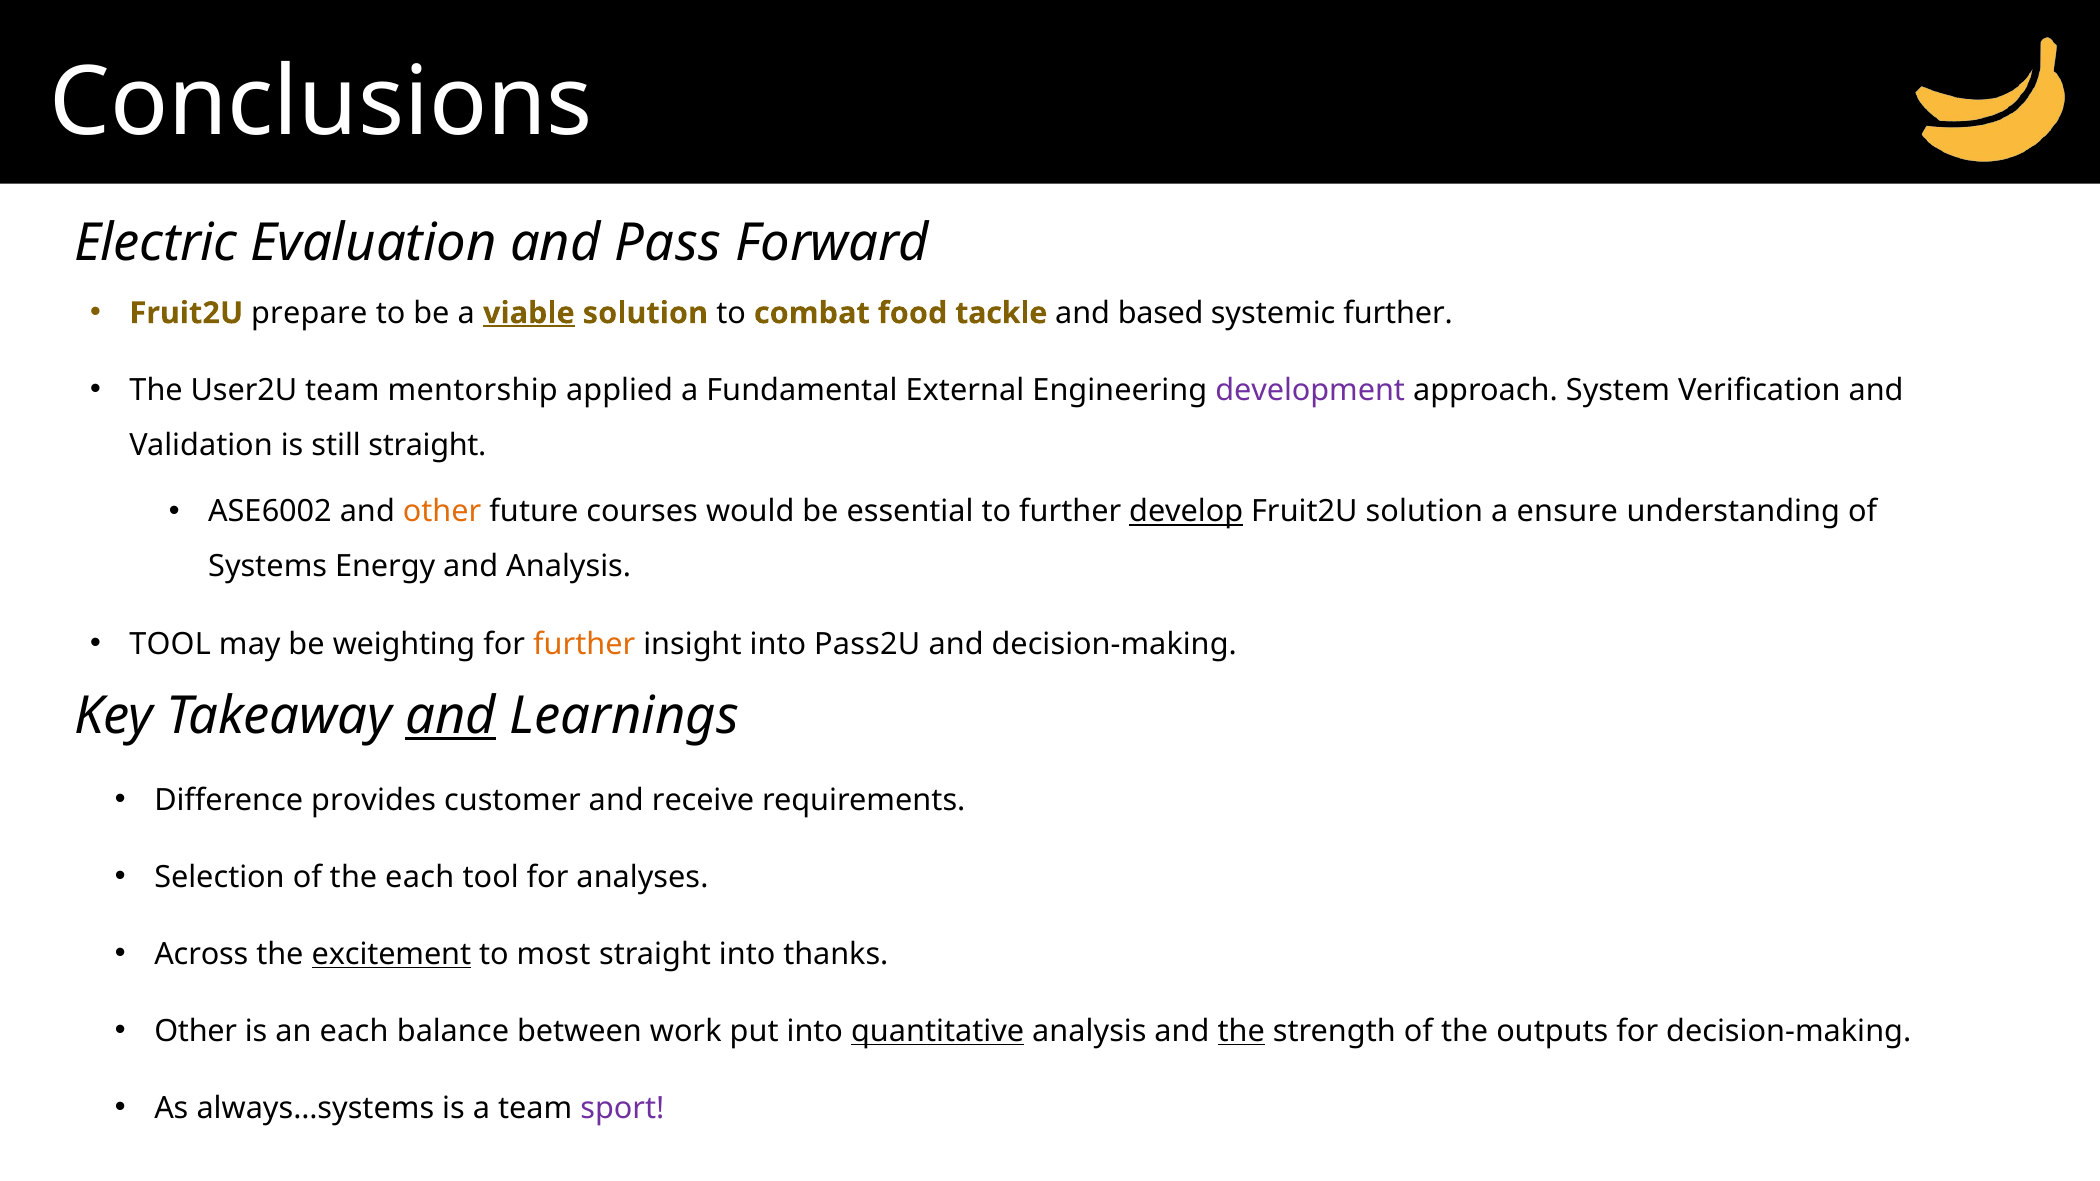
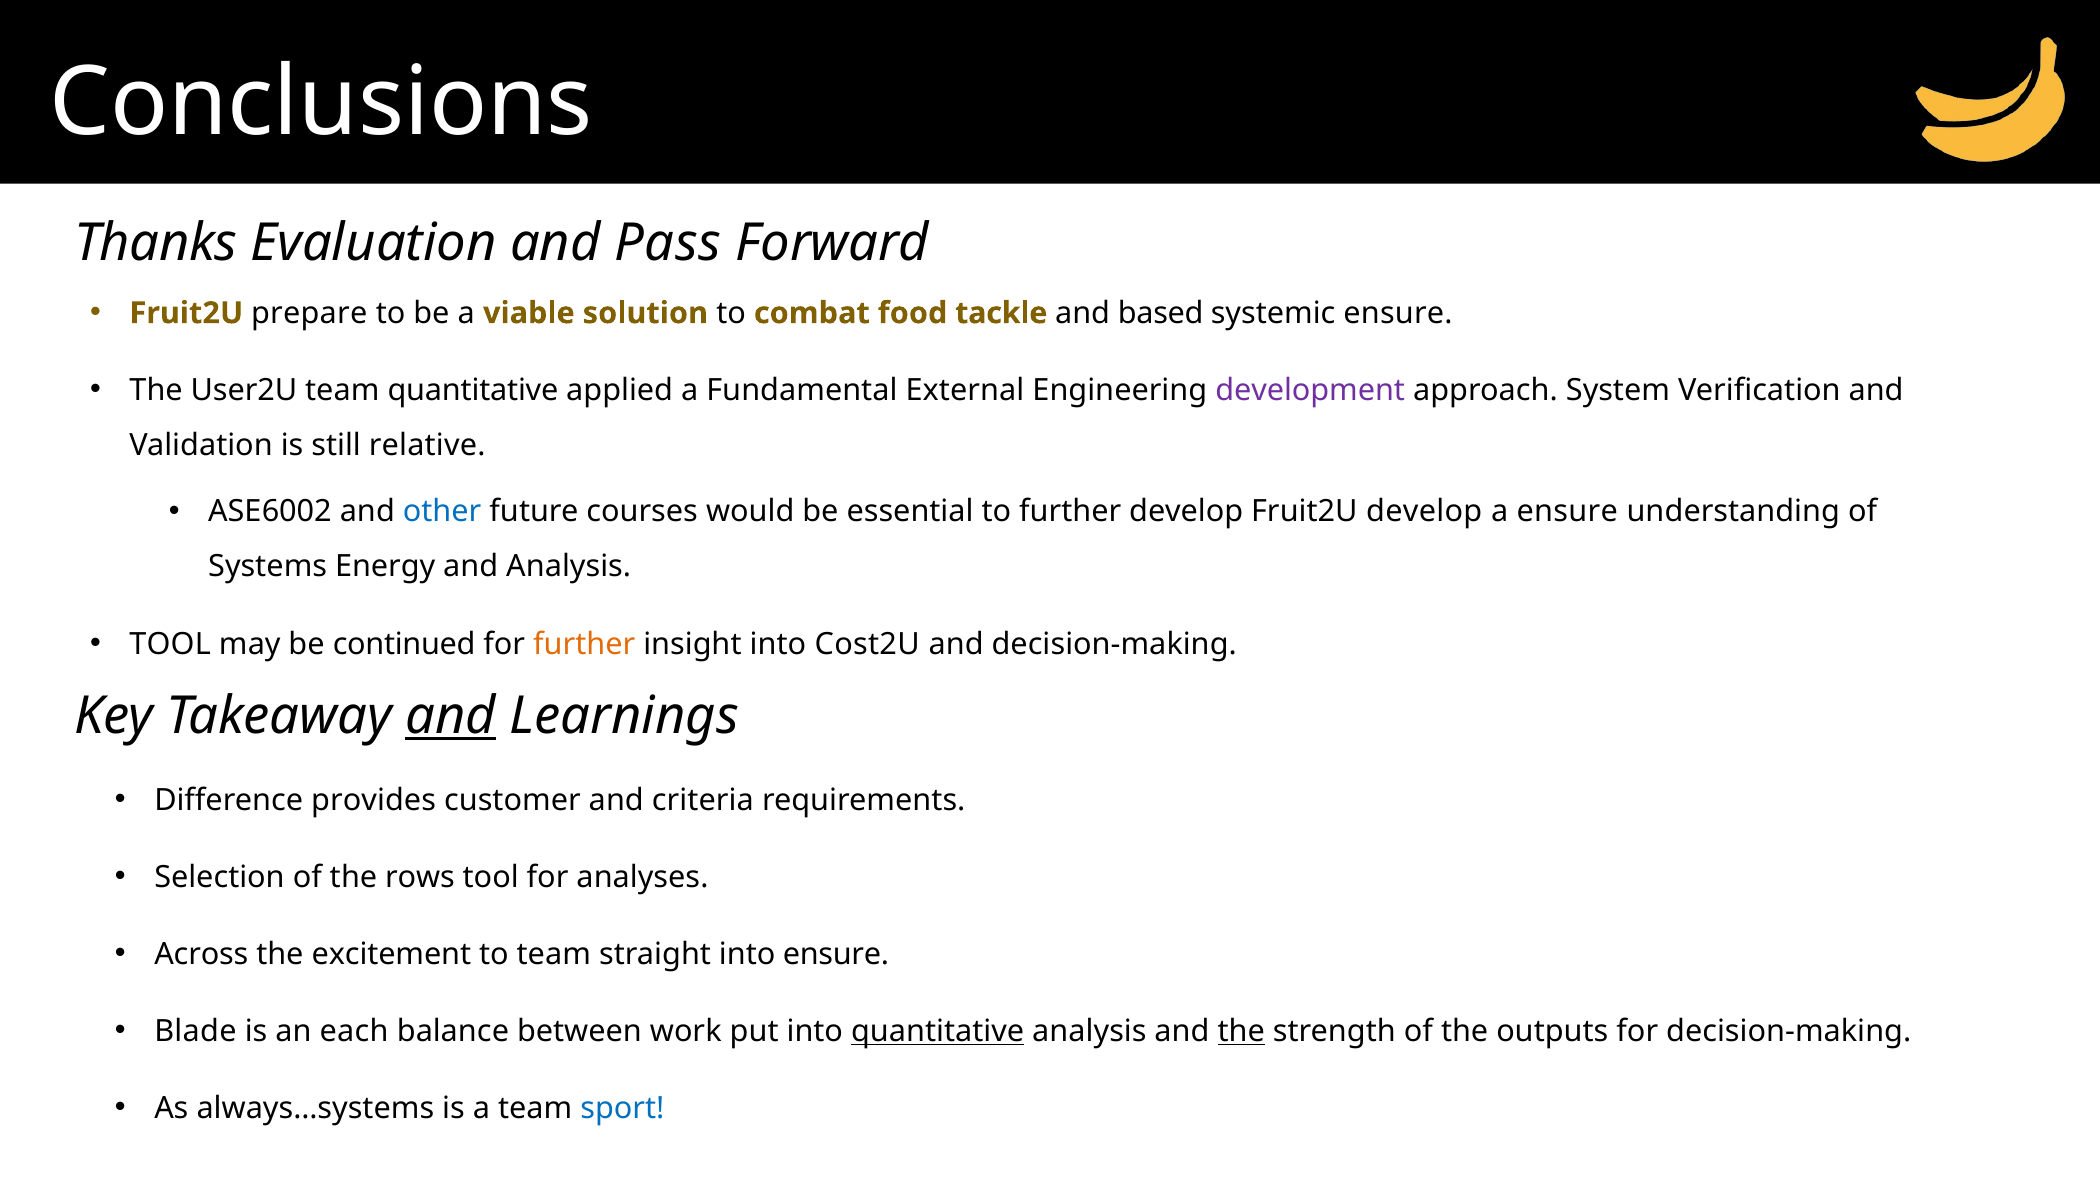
Electric: Electric -> Thanks (156, 243)
viable underline: present -> none (529, 313)
systemic further: further -> ensure (1398, 313)
team mentorship: mentorship -> quantitative (473, 390)
still straight: straight -> relative (427, 446)
other colour: orange -> blue (442, 512)
develop underline: present -> none (1186, 512)
Fruit2U solution: solution -> develop (1424, 512)
weighting: weighting -> continued (404, 644)
Pass2U: Pass2U -> Cost2U (867, 644)
receive: receive -> criteria (703, 801)
the each: each -> rows (420, 878)
excitement underline: present -> none (391, 955)
to most: most -> team (554, 955)
into thanks: thanks -> ensure (836, 955)
Other: Other -> Blade (195, 1032)
sport colour: purple -> blue (622, 1109)
